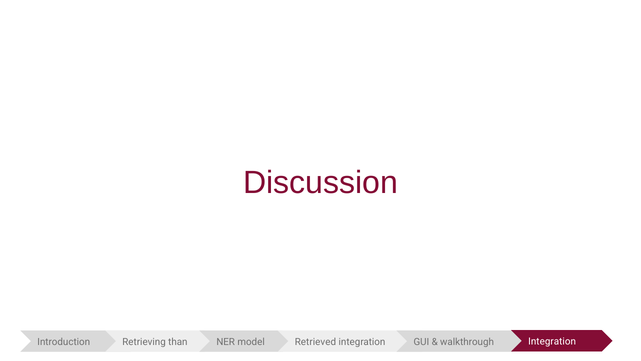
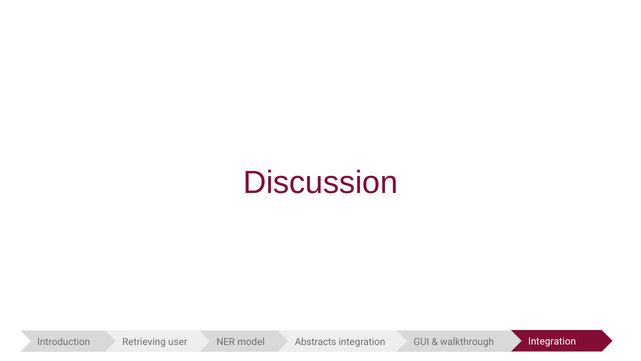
than: than -> user (178, 341)
Retrieved: Retrieved -> Abstracts (315, 341)
